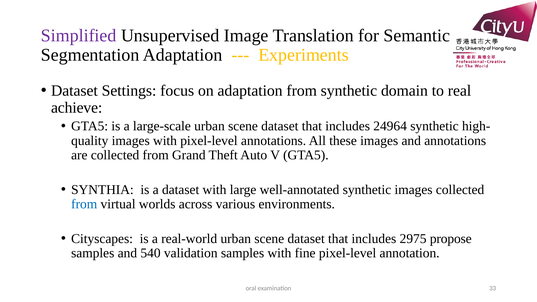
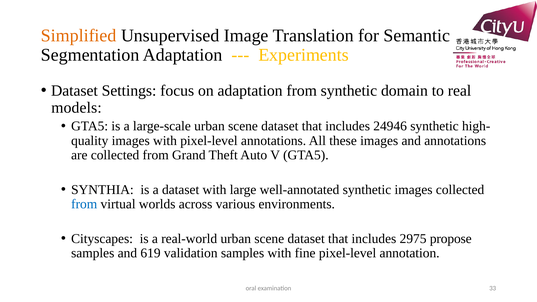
Simplified colour: purple -> orange (79, 35)
achieve: achieve -> models (77, 108)
24964: 24964 -> 24946 (390, 126)
540: 540 -> 619 (151, 253)
